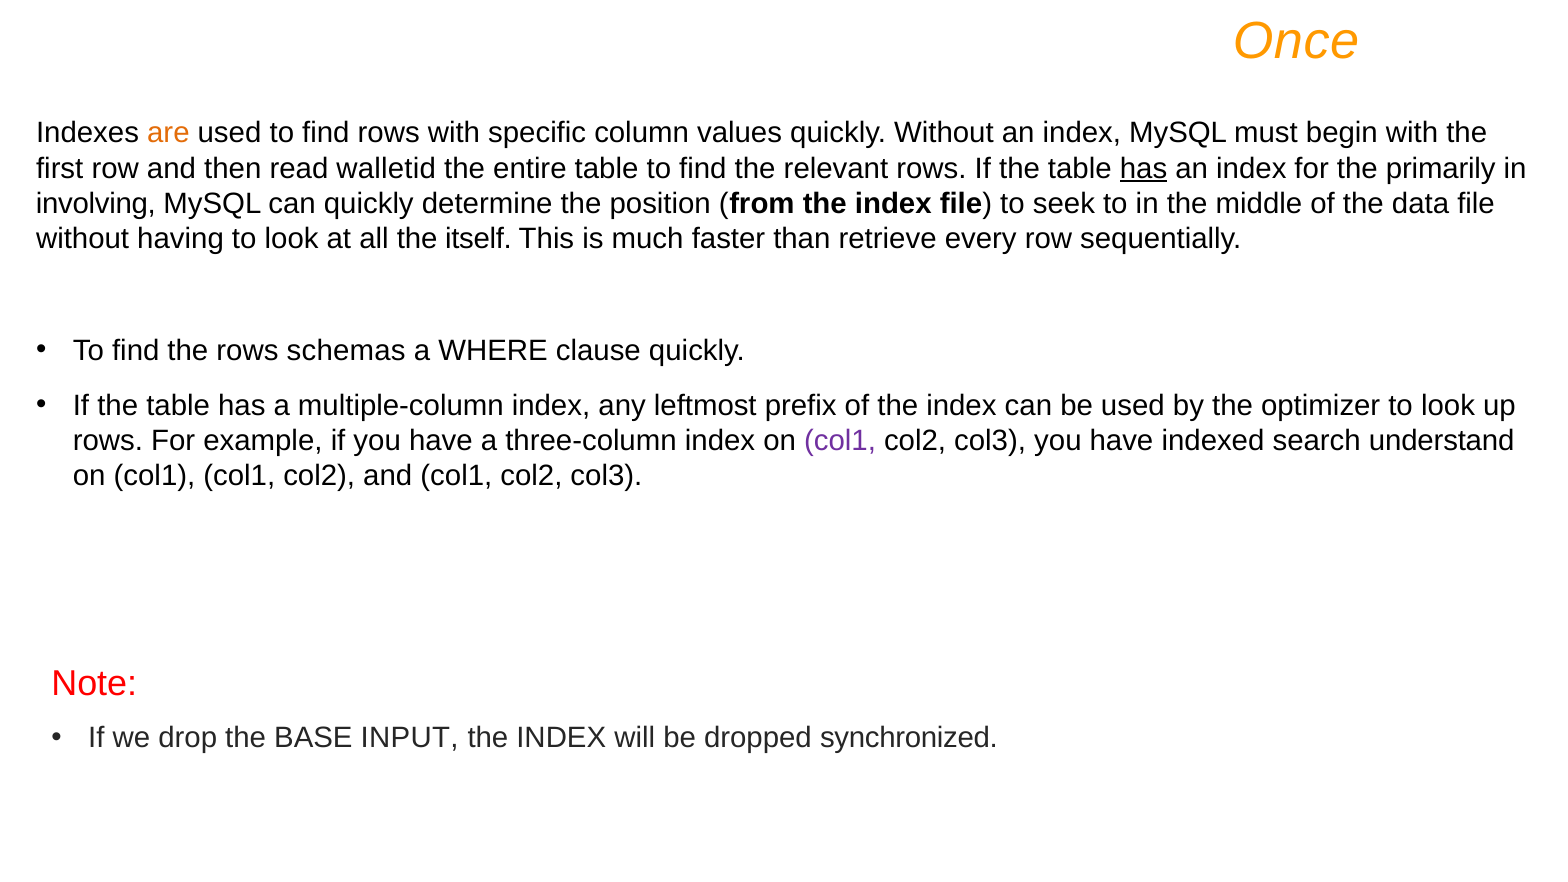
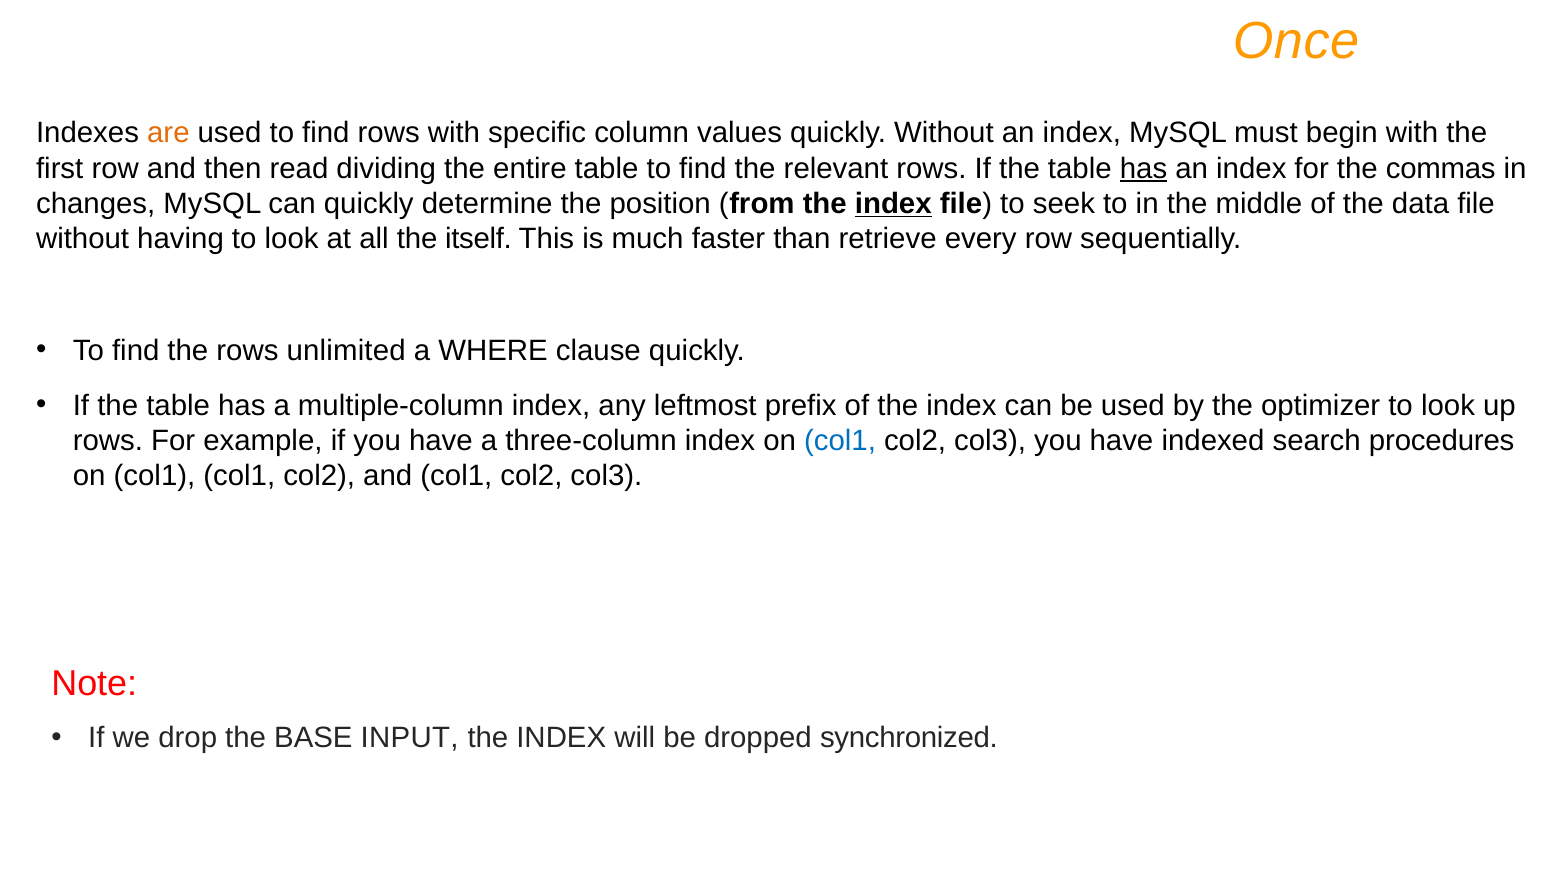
walletid: walletid -> dividing (386, 169)
primarily: primarily -> commas (1441, 169)
involving: involving -> changes (96, 204)
index underline: none -> present (893, 204)
schemas: schemas -> unlimited (346, 350)
col1 colour: purple -> blue (840, 441)
understand: understand -> procedures (1442, 441)
